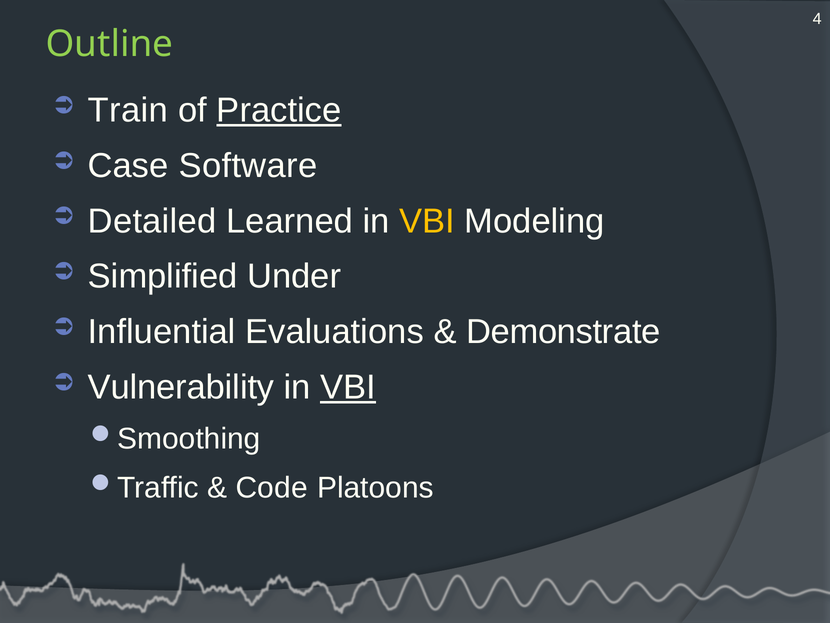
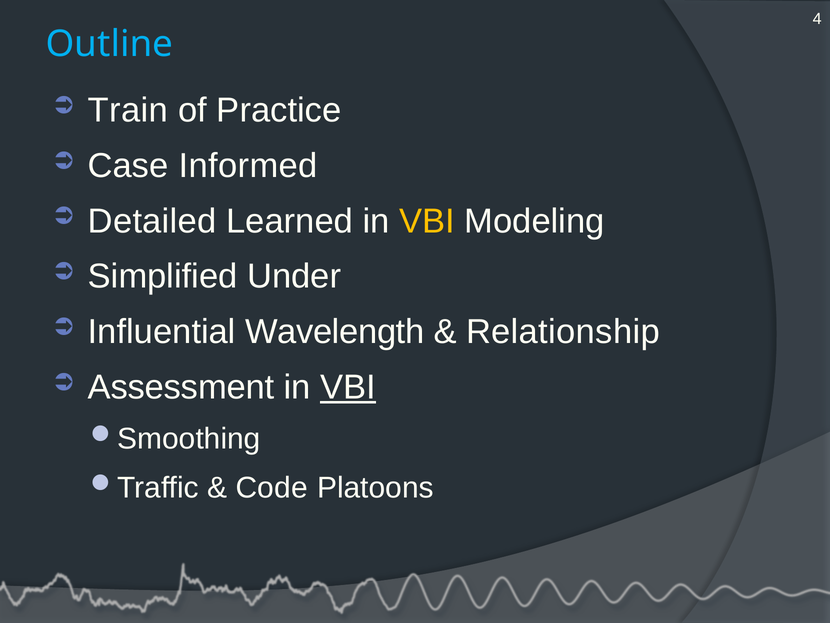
Outline colour: light green -> light blue (109, 44)
Practice underline: present -> none (279, 110)
Software: Software -> Informed (248, 166)
Evaluations: Evaluations -> Wavelength (335, 332)
Demonstrate: Demonstrate -> Relationship (563, 332)
Vulnerability: Vulnerability -> Assessment (181, 387)
